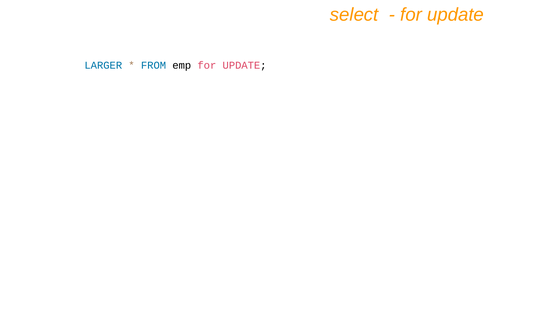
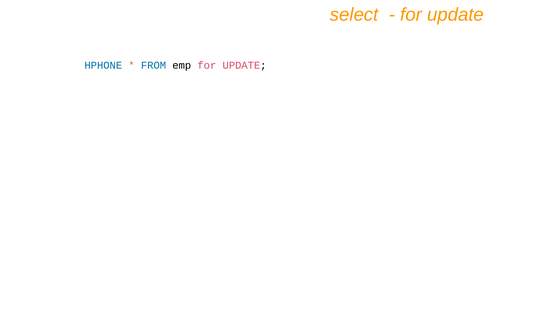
LARGER: LARGER -> HPHONE (103, 65)
